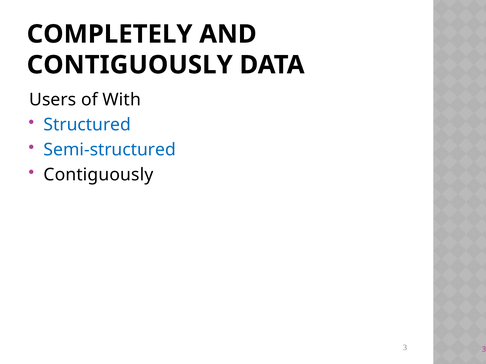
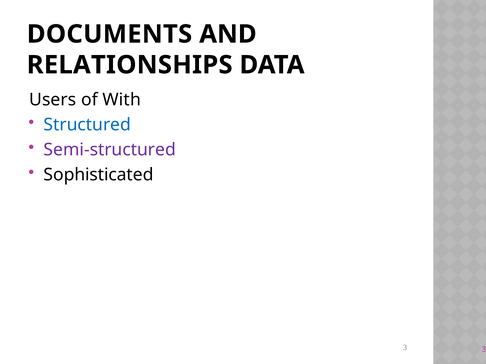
COMPLETELY: COMPLETELY -> DOCUMENTS (110, 34)
CONTIGUOUSLY: CONTIGUOUSLY -> RELATIONSHIPS (130, 65)
Semi-structured colour: blue -> purple (110, 150)
Contiguously: Contiguously -> Sophisticated (99, 175)
